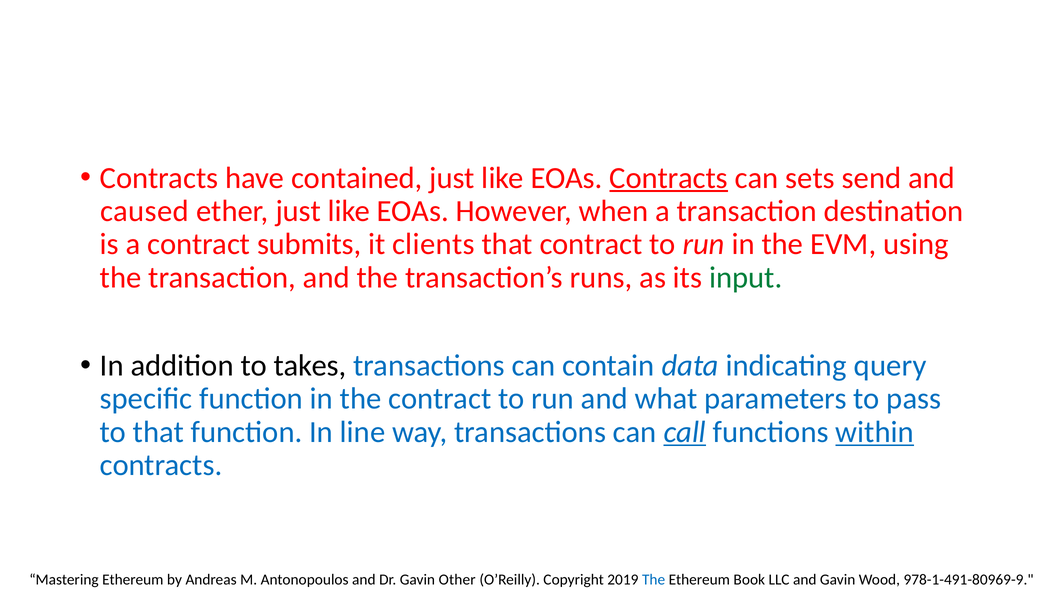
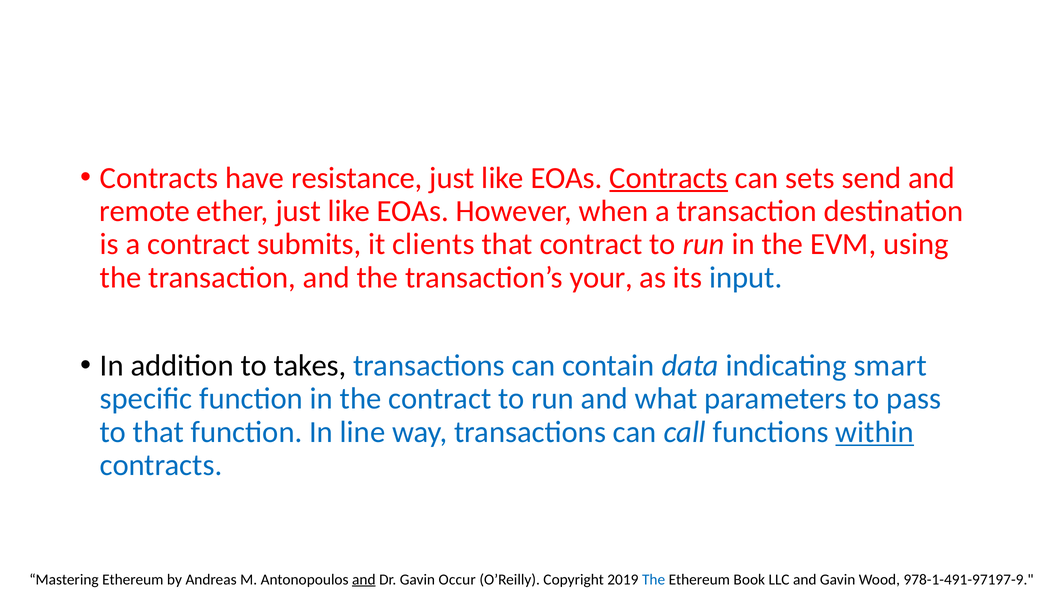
contained: contained -> resistance (357, 178)
caused: caused -> remote (145, 211)
runs: runs -> your (601, 277)
input colour: green -> blue (746, 277)
query: query -> smart (890, 366)
call underline: present -> none (685, 432)
and underline: none -> present (364, 579)
Other: Other -> Occur (457, 579)
978-1-491-80969-9: 978-1-491-80969-9 -> 978-1-491-97197-9 (969, 579)
